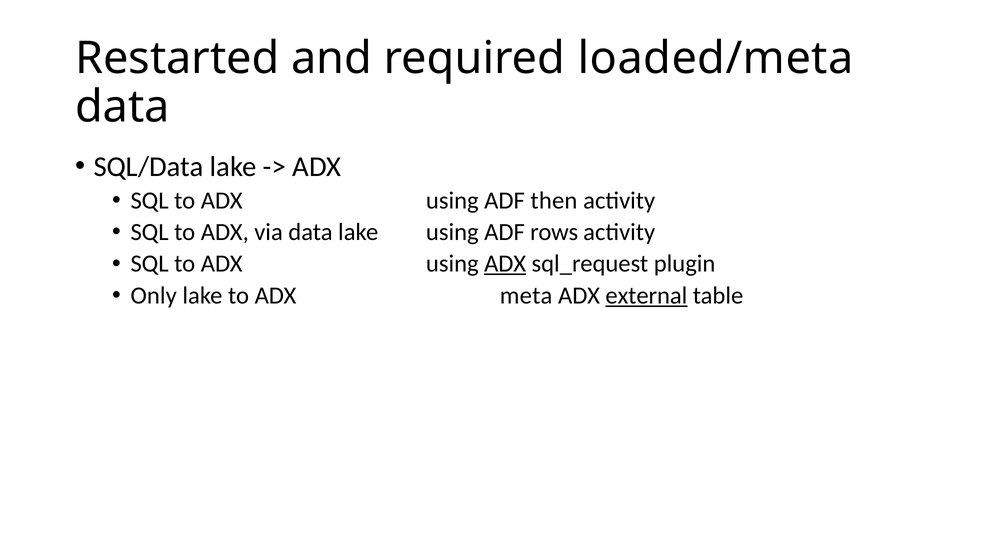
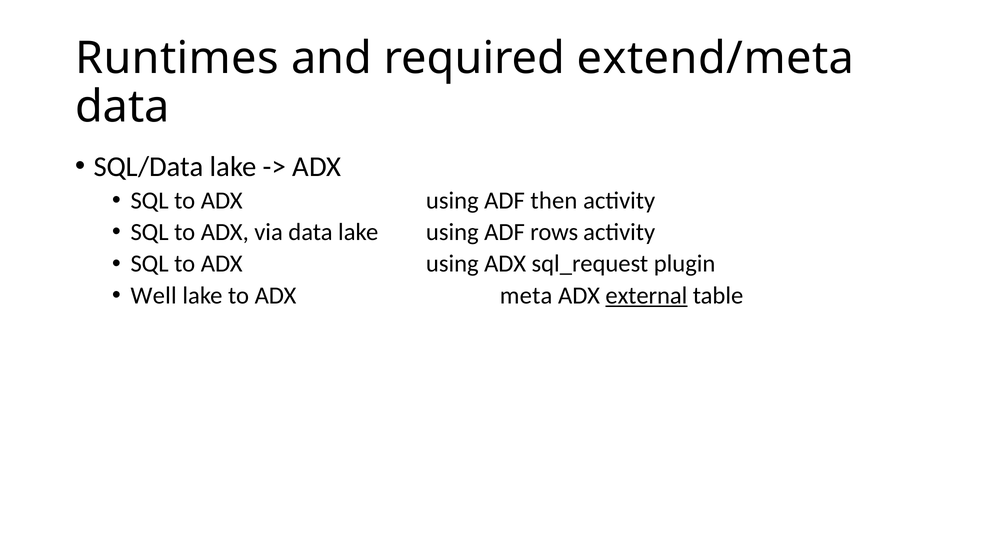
Restarted: Restarted -> Runtimes (177, 58)
loaded/meta: loaded/meta -> extend/meta (716, 58)
ADX underline: present -> none (505, 264)
Only: Only -> Well (154, 296)
